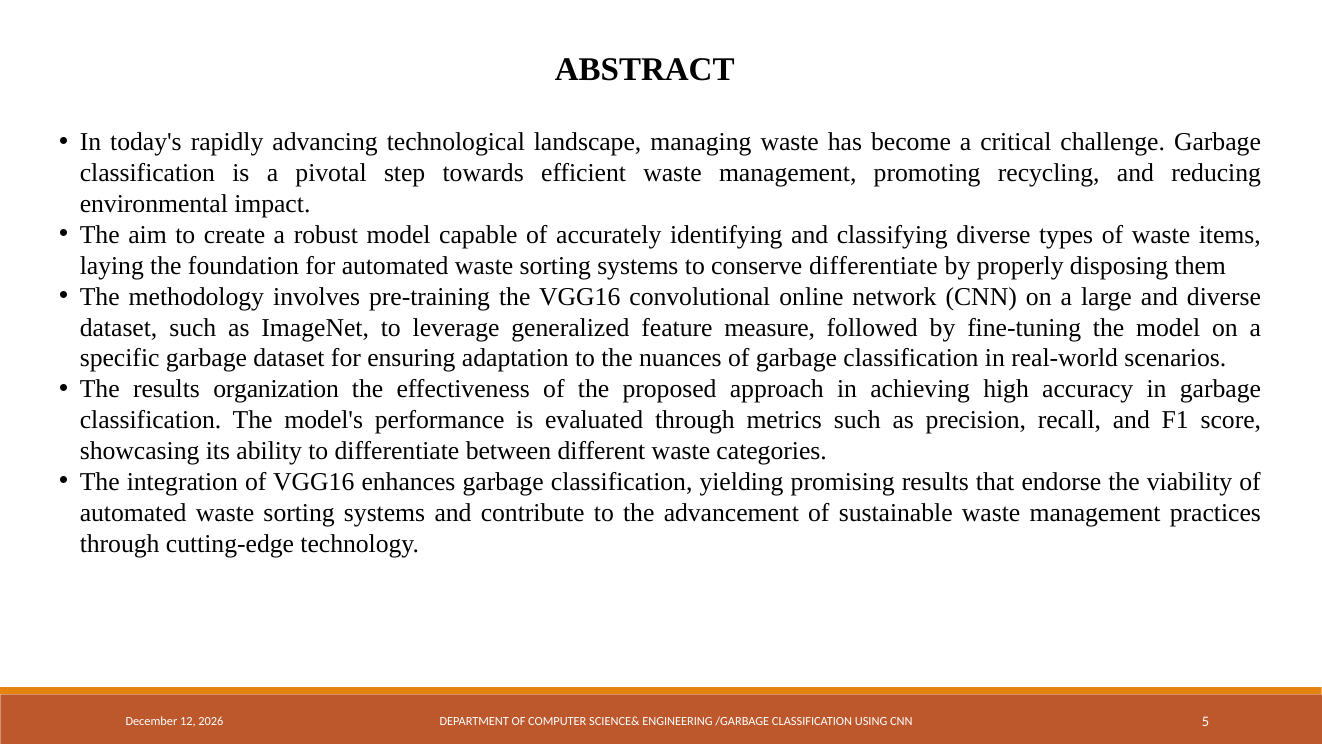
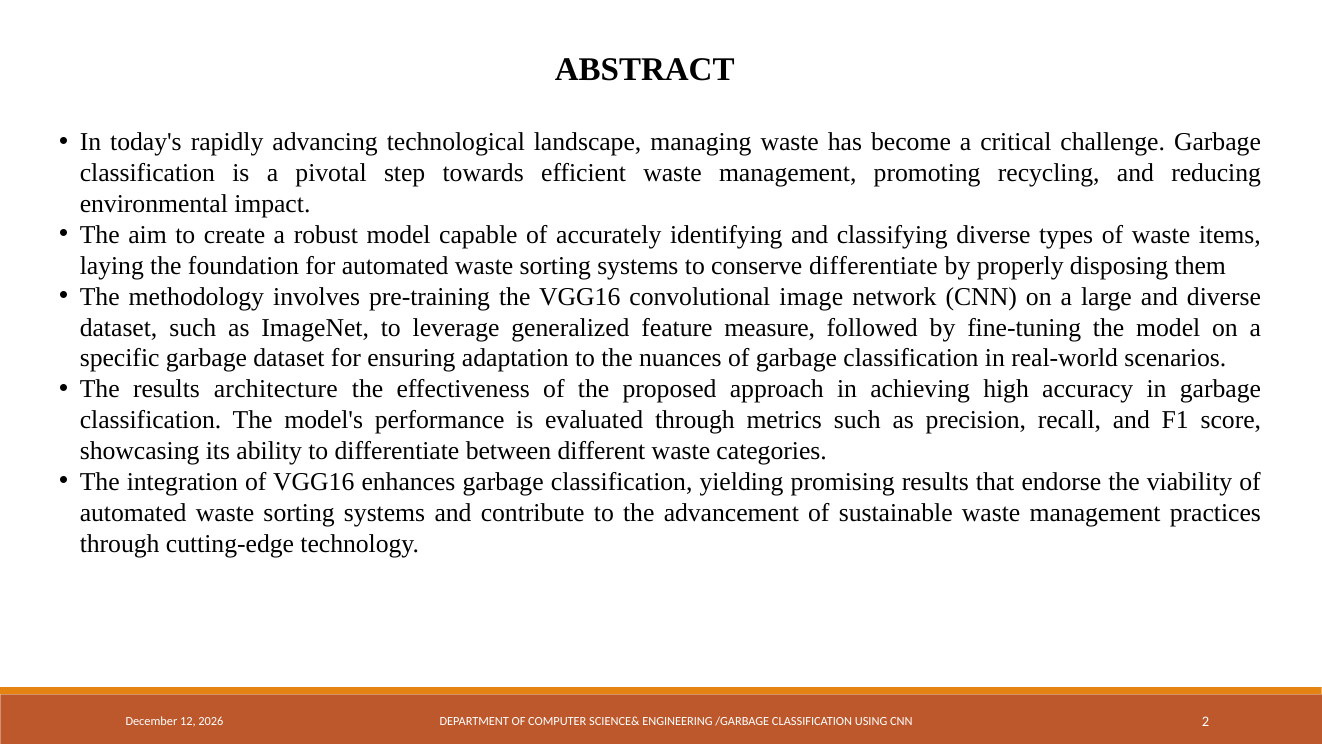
online: online -> image (811, 296)
organization: organization -> architecture (276, 389)
5: 5 -> 2 (1206, 721)
